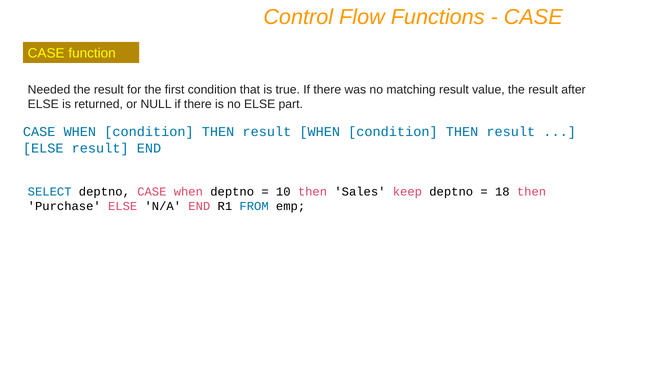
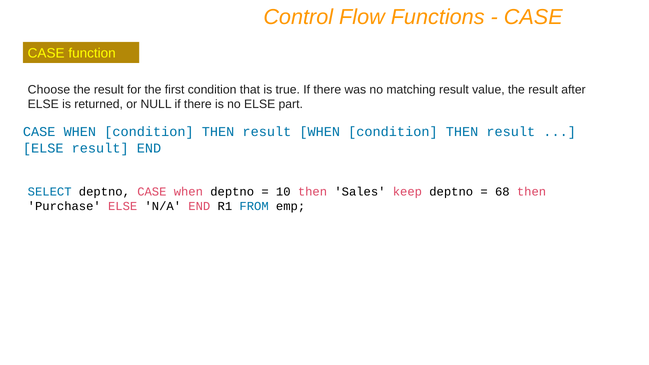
Needed: Needed -> Choose (49, 90)
18: 18 -> 68 (502, 192)
